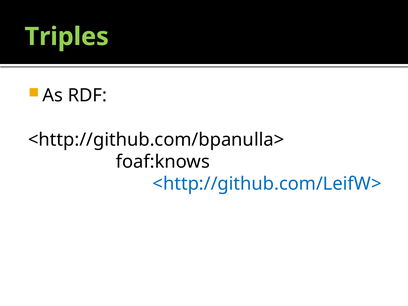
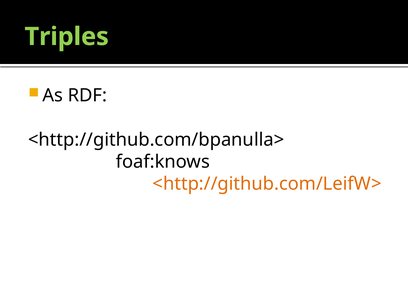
<http://github.com/LeifW> colour: blue -> orange (267, 184)
